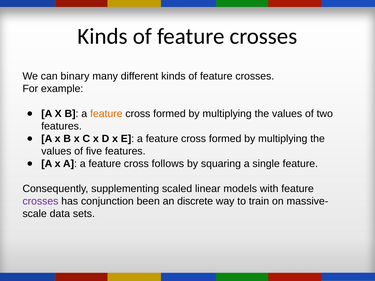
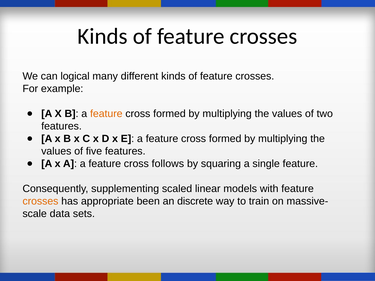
binary: binary -> logical (75, 76)
crosses colour: purple -> orange (40, 201)
conjunction: conjunction -> appropriate (107, 201)
